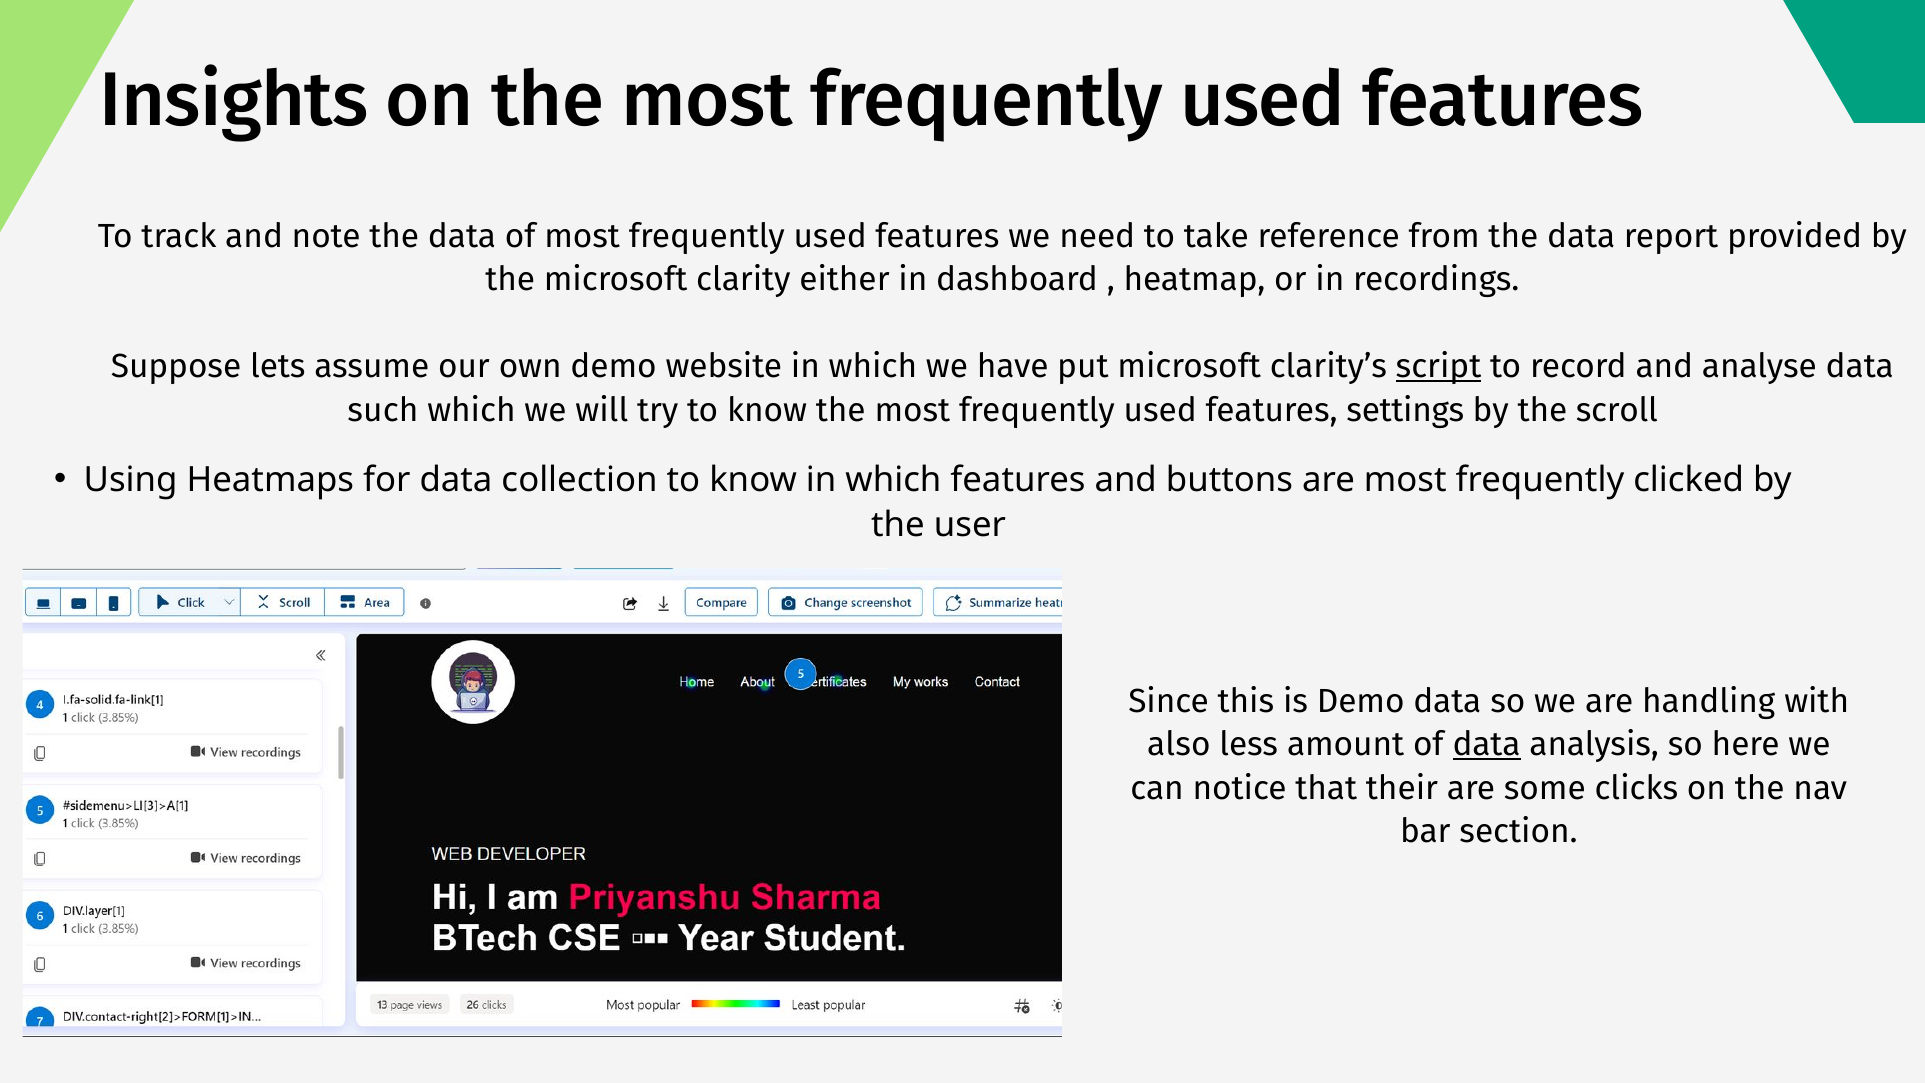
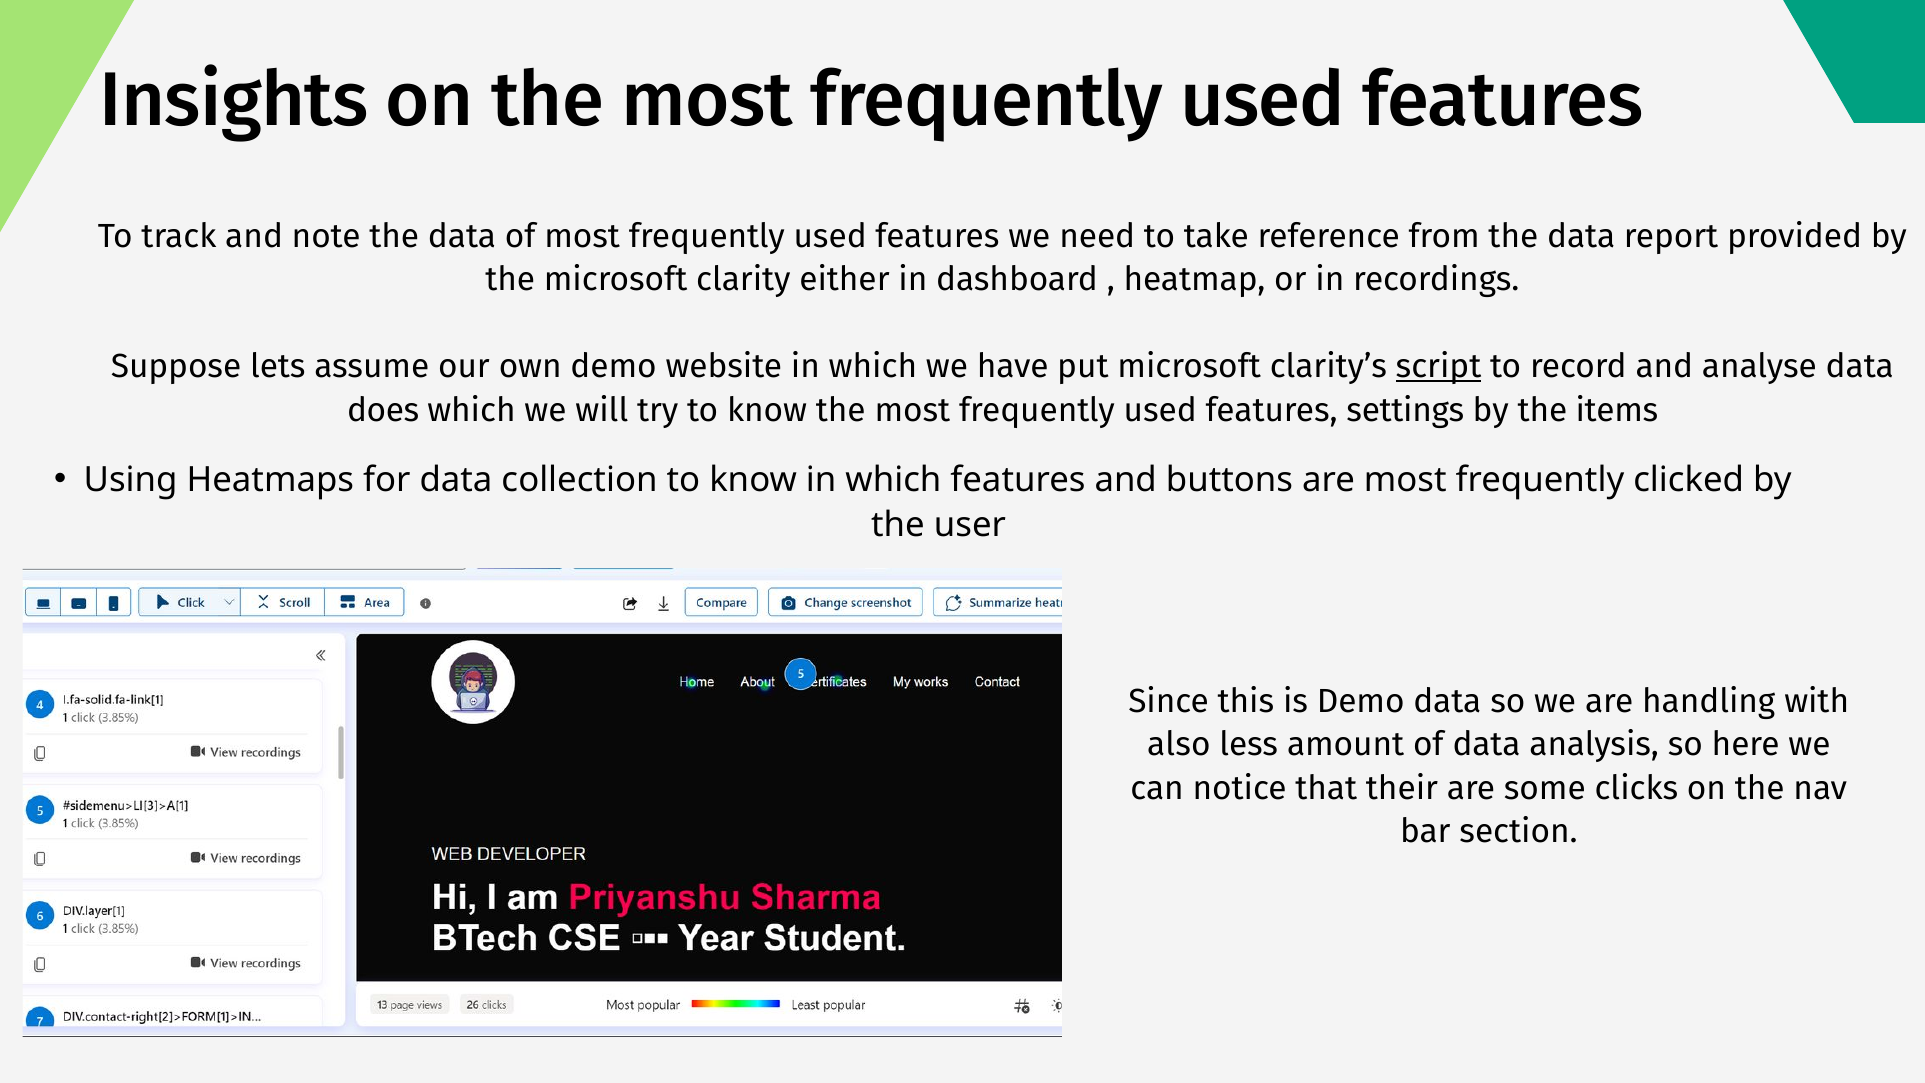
such: such -> does (383, 410)
scroll: scroll -> items (1617, 410)
data underline: present -> none (1487, 745)
